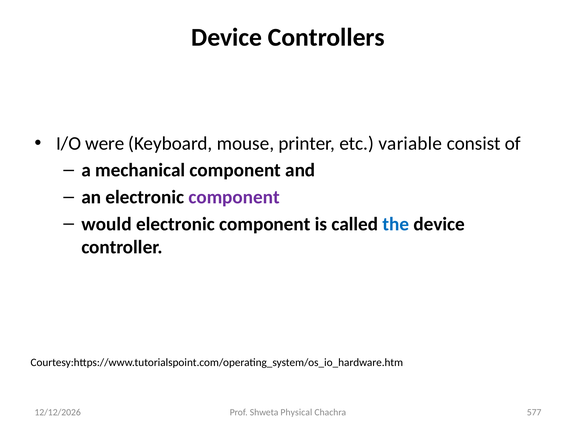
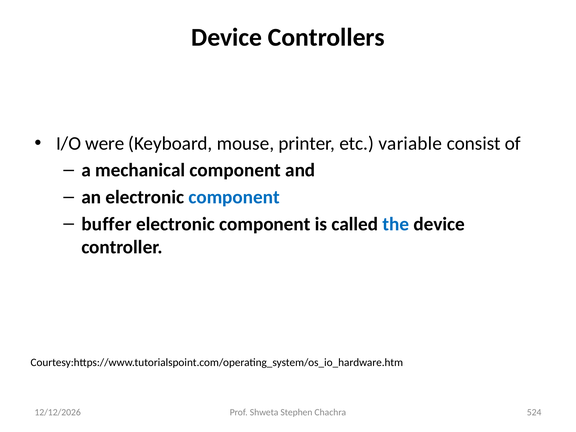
component colour: purple -> blue (234, 197)
would: would -> buffer (106, 224)
Physical: Physical -> Stephen (296, 412)
577: 577 -> 524 (534, 412)
